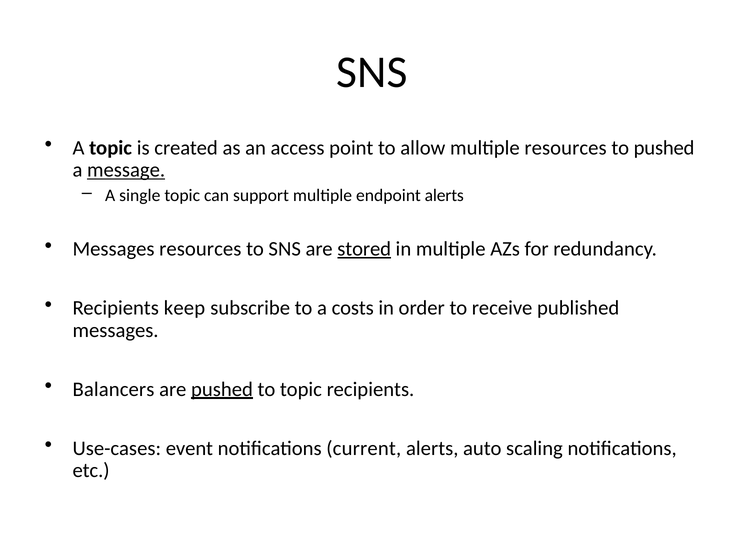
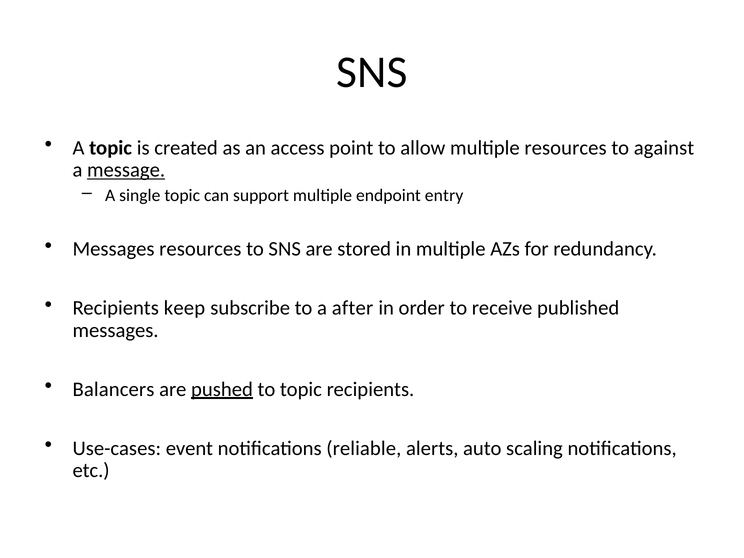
to pushed: pushed -> against (664, 148)
endpoint alerts: alerts -> entry (444, 196)
stored underline: present -> none (364, 249)
costs: costs -> after (353, 308)
current: current -> reliable (364, 448)
